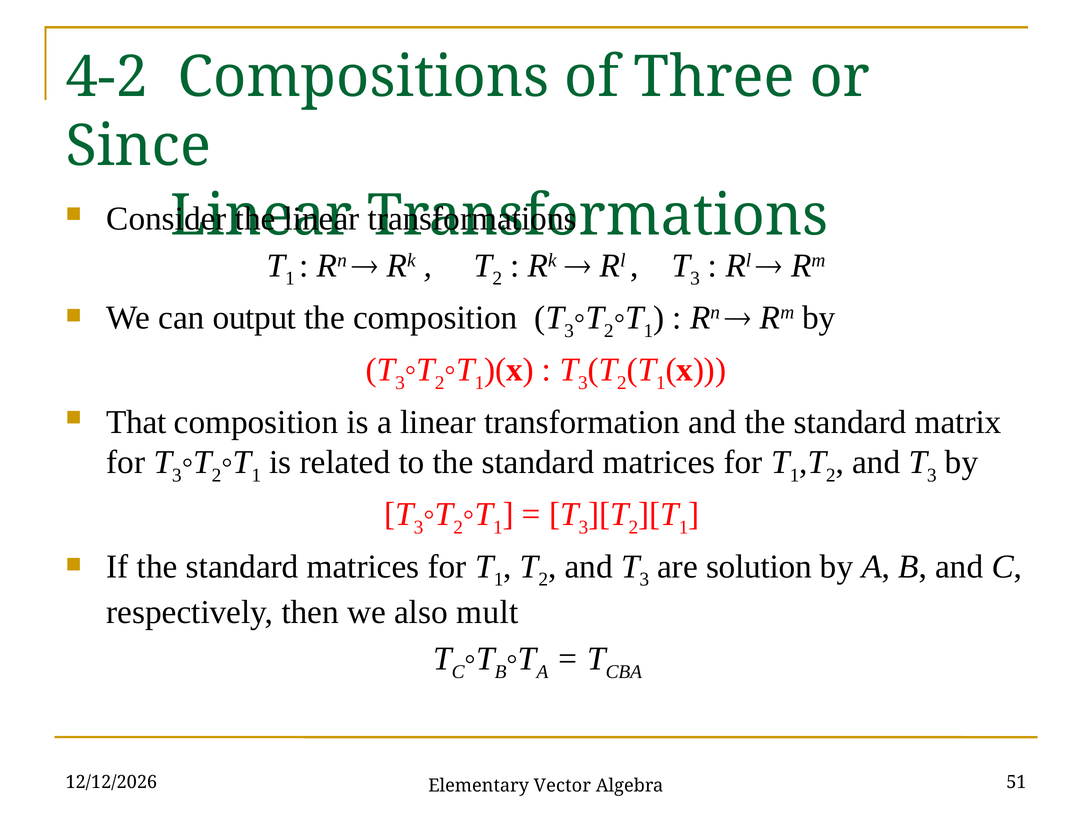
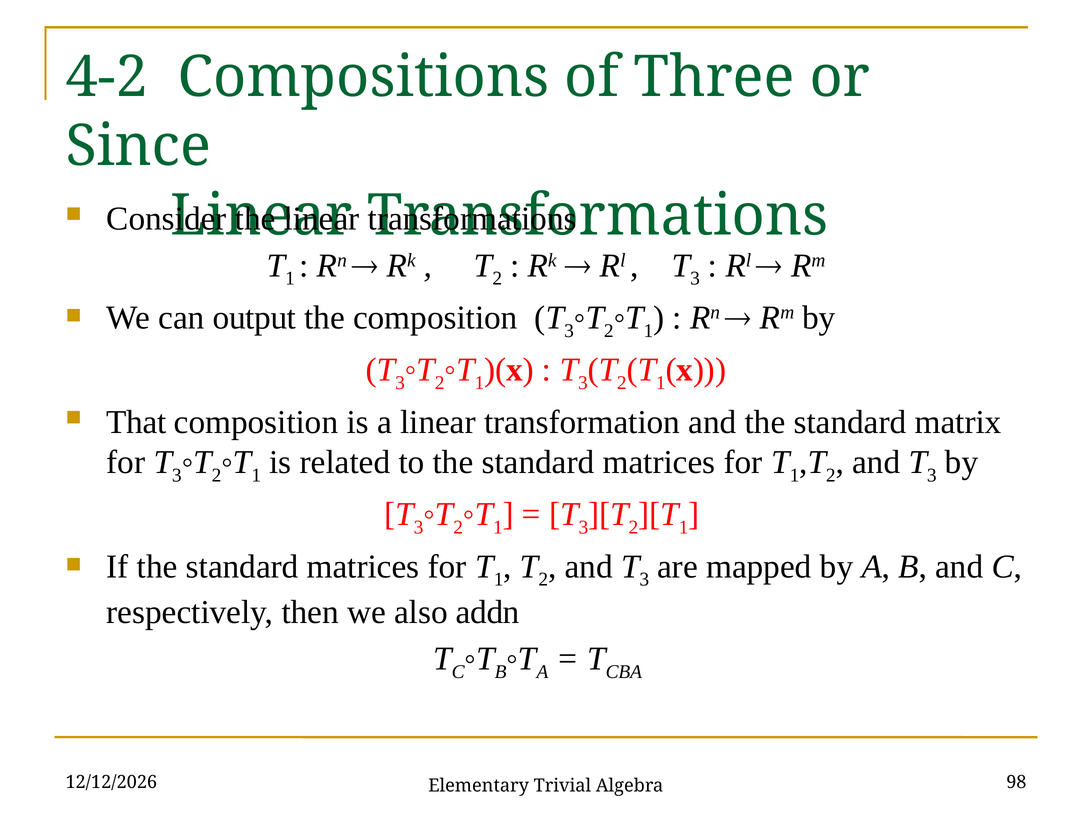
solution: solution -> mapped (759, 567)
mult: mult -> addn (488, 612)
Vector: Vector -> Trivial (562, 786)
51: 51 -> 98 (1016, 782)
